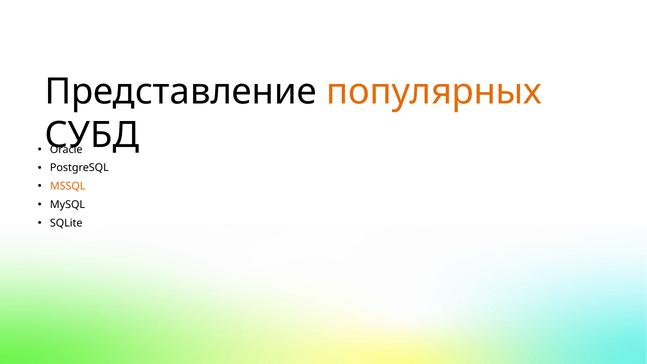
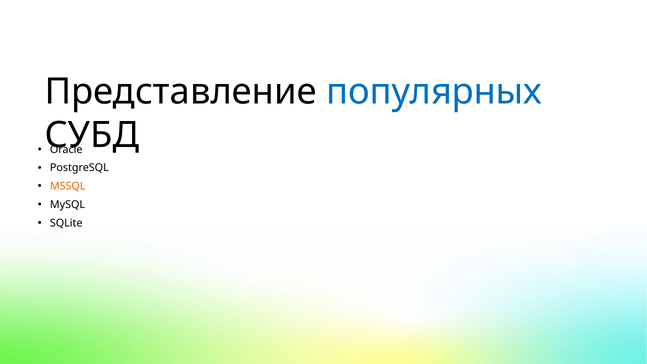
популярных colour: orange -> blue (434, 92)
